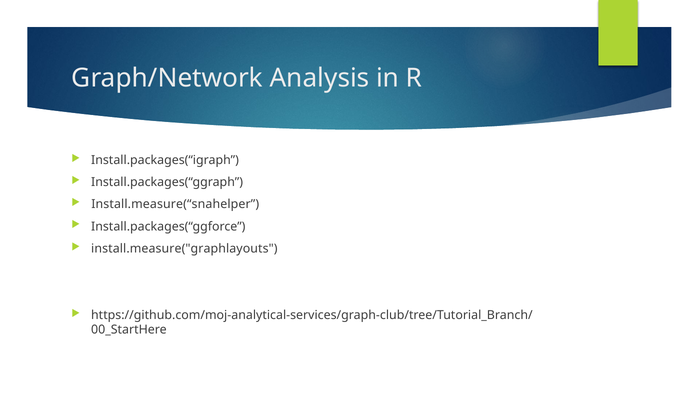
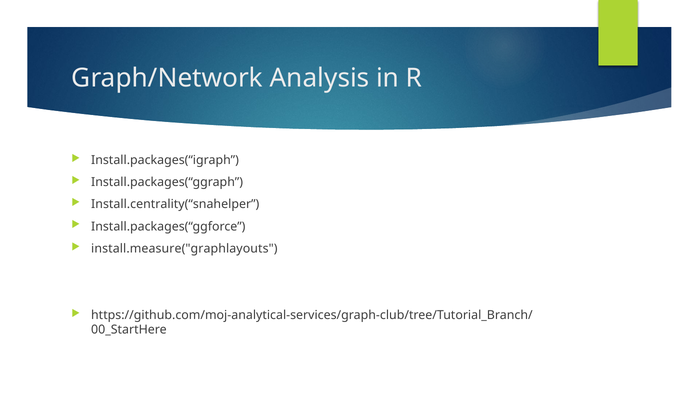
Install.measure(“snahelper: Install.measure(“snahelper -> Install.centrality(“snahelper (175, 204)
